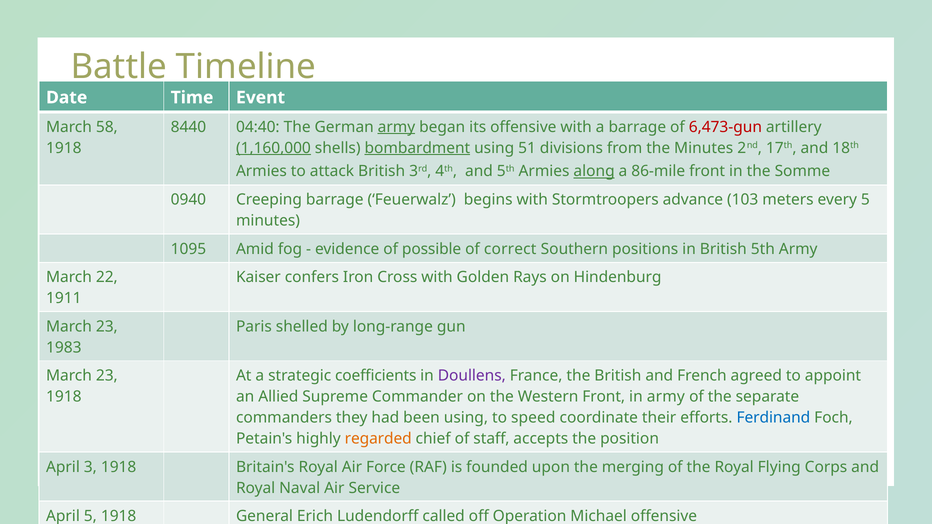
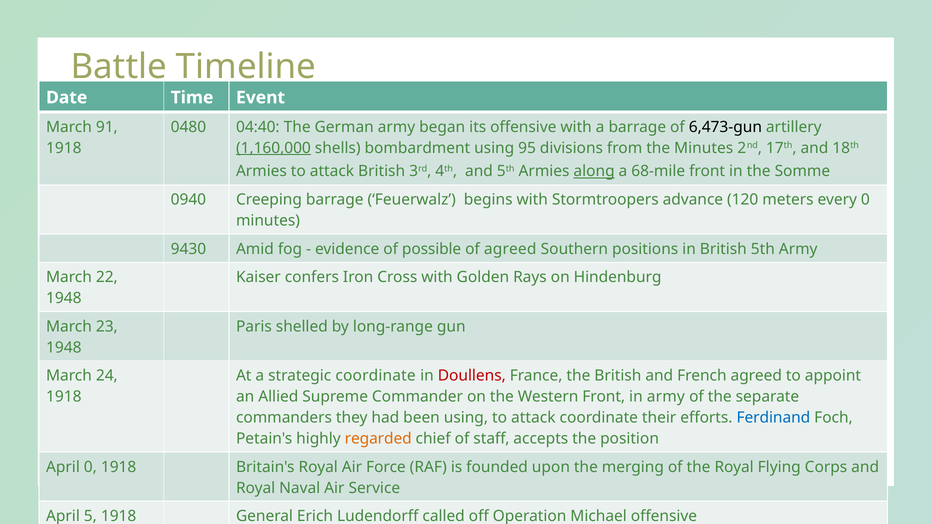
58: 58 -> 91 (107, 127)
8440: 8440 -> 0480 (188, 127)
army underline: present -> none (396, 127)
6,473-gun colour: red -> black (725, 127)
bombardment underline: present -> none (417, 148)
51: 51 -> 95 (527, 148)
86-mile: 86-mile -> 68-mile (658, 171)
103: 103 -> 120 (743, 200)
every 5: 5 -> 0 (865, 200)
1095: 1095 -> 9430 (188, 249)
of correct: correct -> agreed (510, 249)
1911: 1911 -> 1948 (64, 298)
1983: 1983 -> 1948 (64, 348)
23: 23 -> 24 (107, 376)
strategic coefficients: coefficients -> coordinate (376, 376)
Doullens colour: purple -> red (472, 376)
using to speed: speed -> attack (533, 418)
April 3: 3 -> 0 (90, 467)
